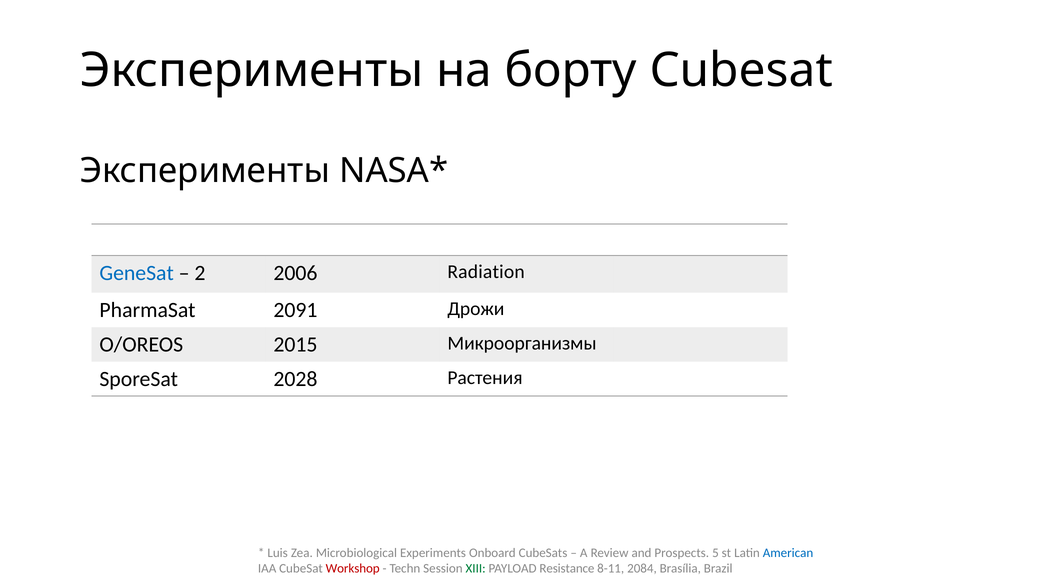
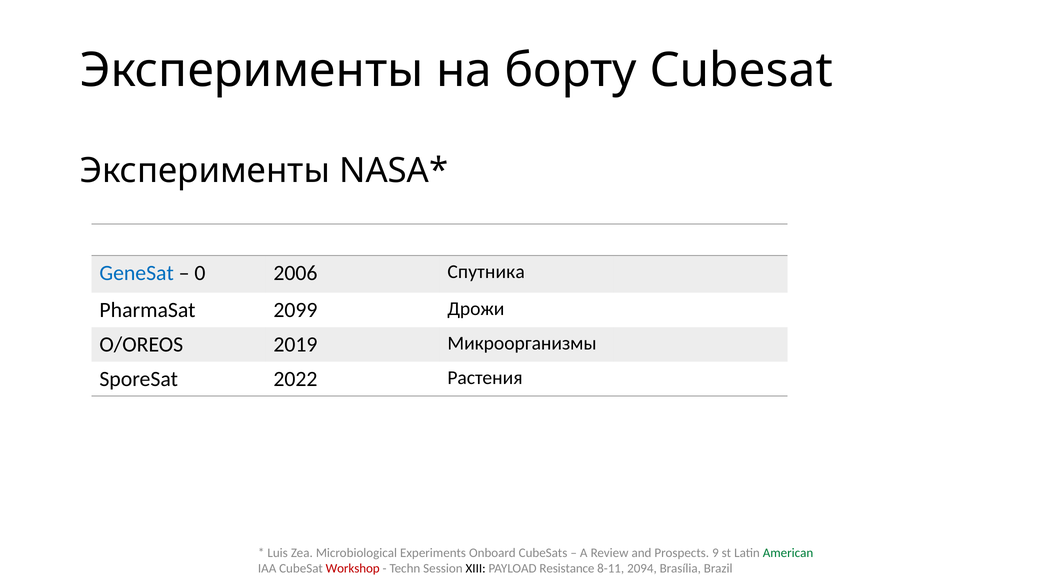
2: 2 -> 0 (200, 273)
Radiation: Radiation -> Спутника (486, 272)
2091: 2091 -> 2099 (295, 310)
2015: 2015 -> 2019 (295, 345)
2028: 2028 -> 2022 (295, 379)
5: 5 -> 9 (715, 553)
American colour: blue -> green (788, 553)
XIII colour: green -> black (476, 569)
2084: 2084 -> 2094 (642, 569)
